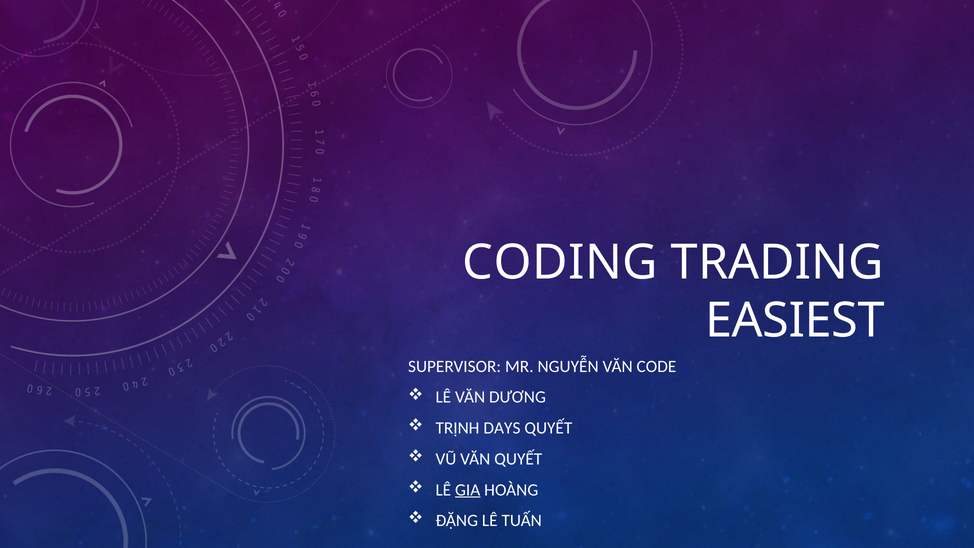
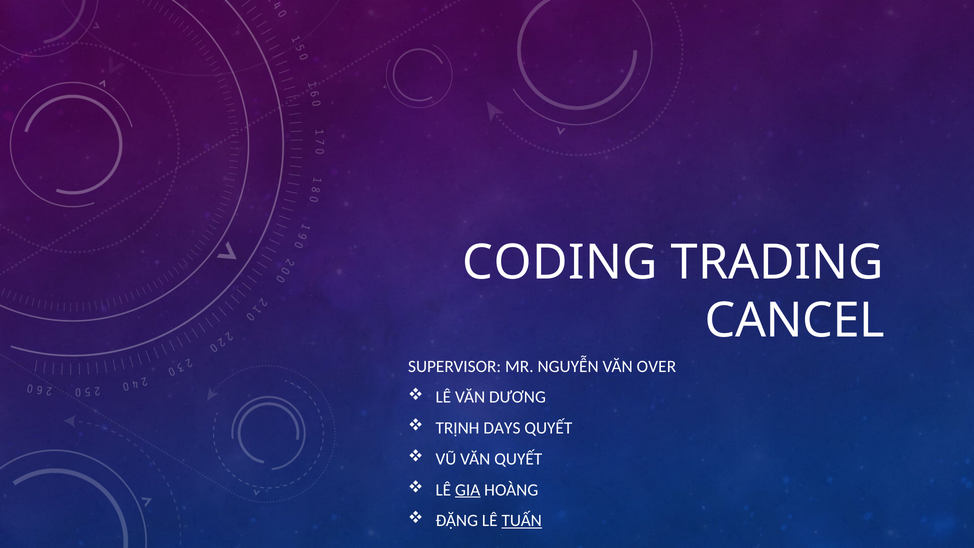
EASIEST: EASIEST -> CANCEL (795, 321)
CODE: CODE -> OVER (656, 366)
TUẤN underline: none -> present (522, 521)
